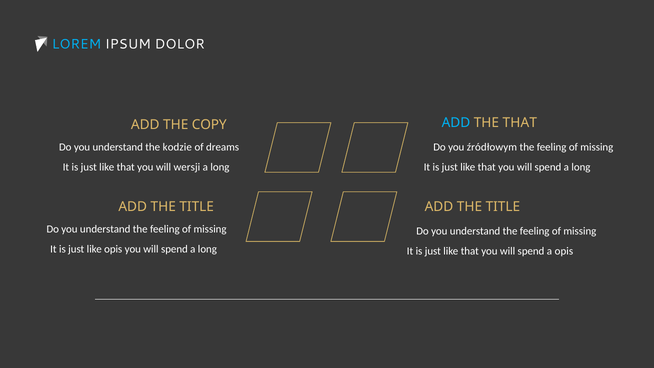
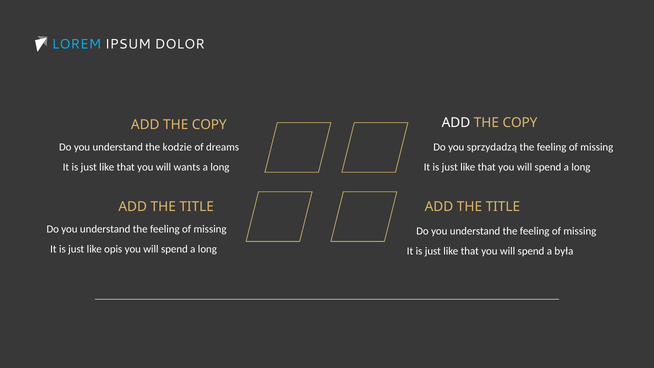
ADD colour: light blue -> white (456, 123)
THAT: THAT -> COPY (520, 123)
źródłowym: źródłowym -> sprzydadzą (492, 147)
wersji: wersji -> wants (187, 167)
a opis: opis -> była (564, 251)
